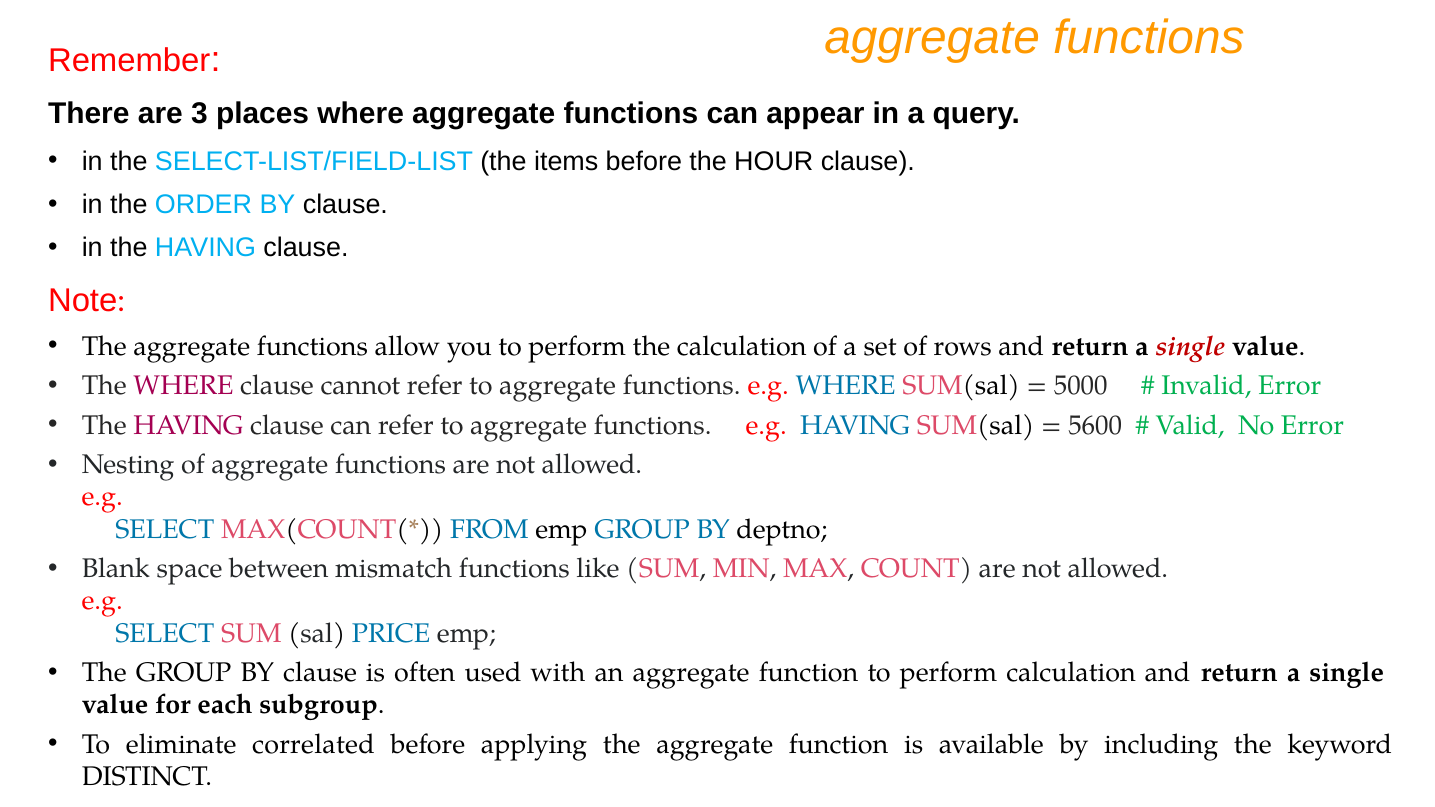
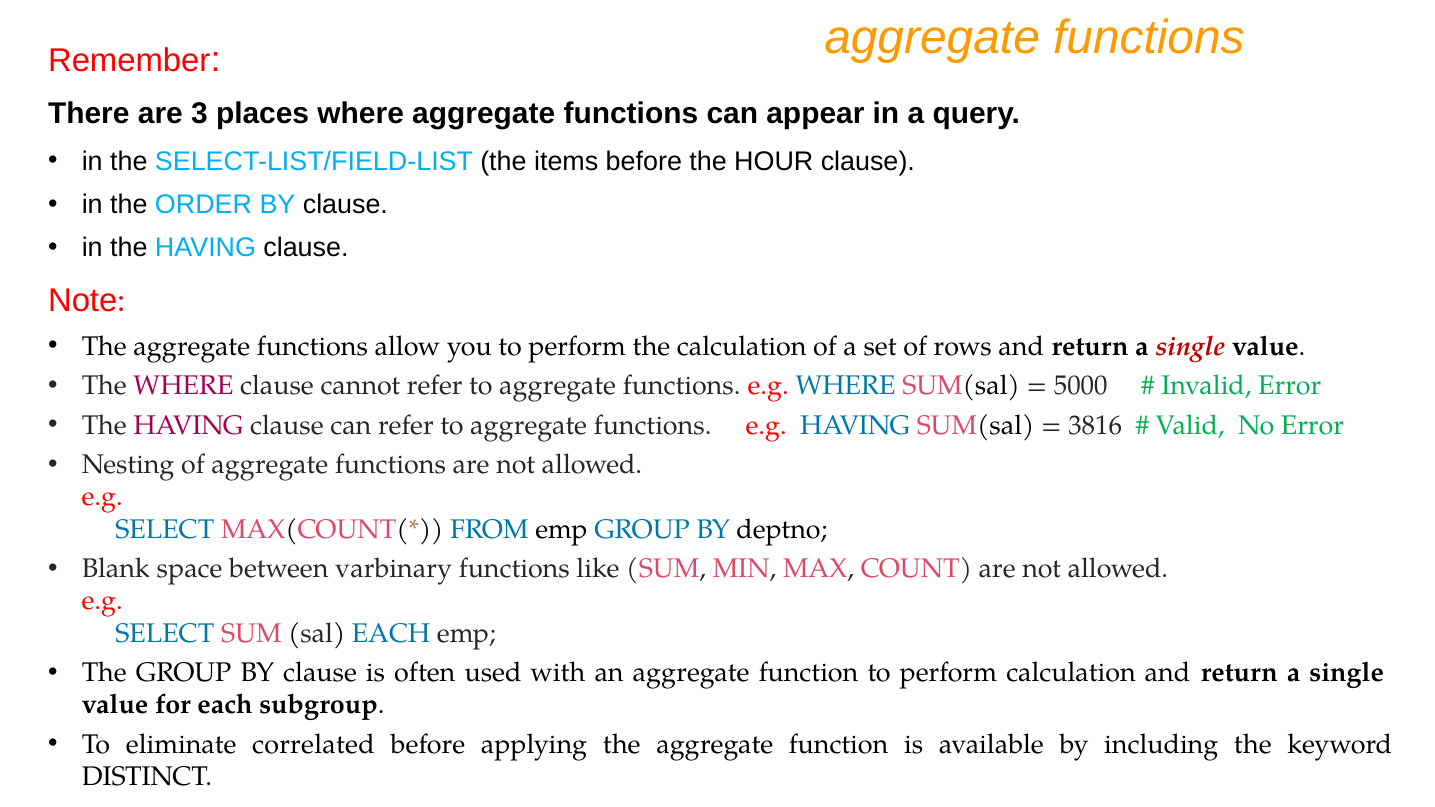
5600: 5600 -> 3816 (1095, 425)
mismatch: mismatch -> varbinary (394, 569)
sal PRICE: PRICE -> EACH (391, 634)
